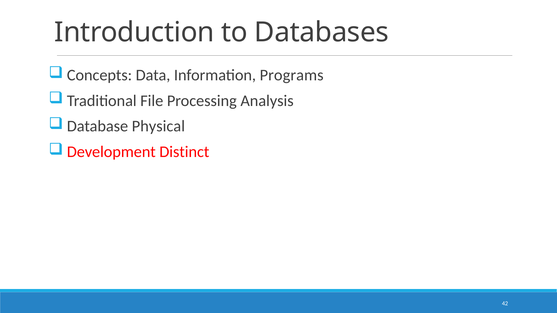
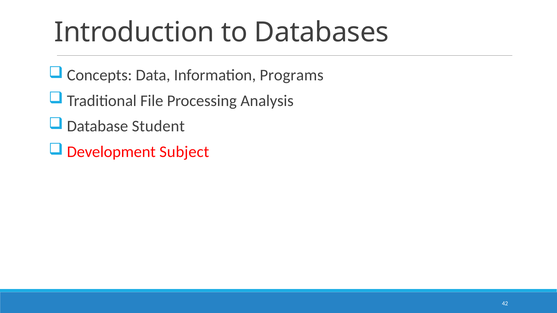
Physical: Physical -> Student (158, 126)
Distinct: Distinct -> Subject (184, 152)
